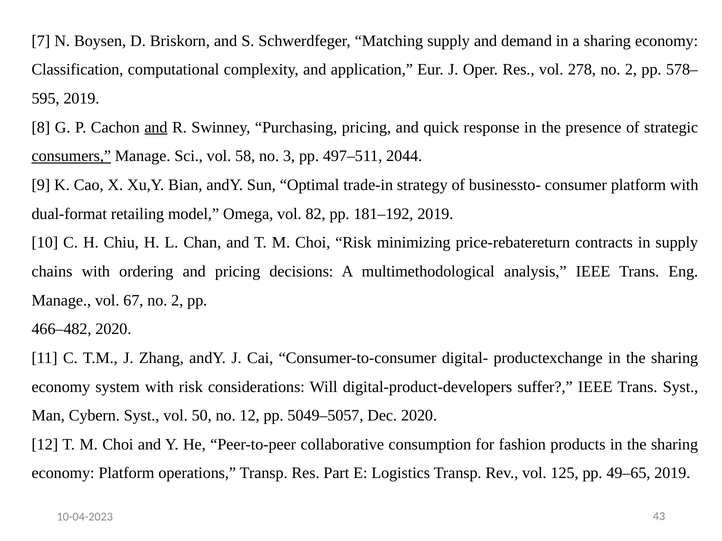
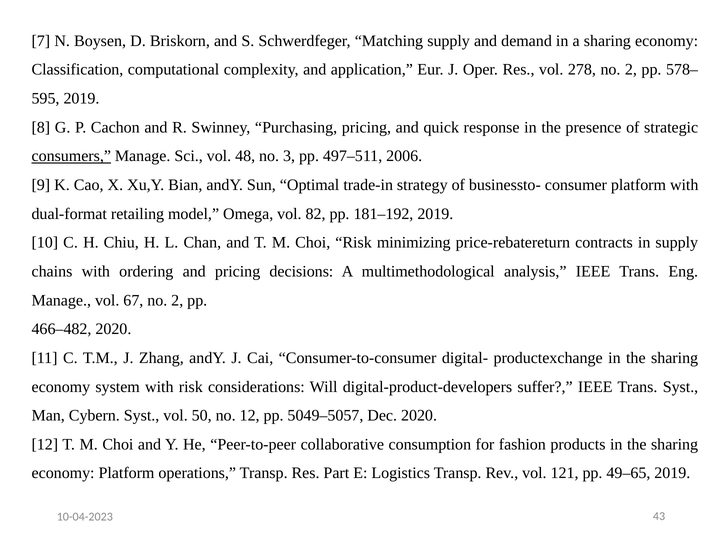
and underline: present -> none (156, 127)
58: 58 -> 48 (245, 156)
2044: 2044 -> 2006 (404, 156)
125: 125 -> 121 (565, 474)
